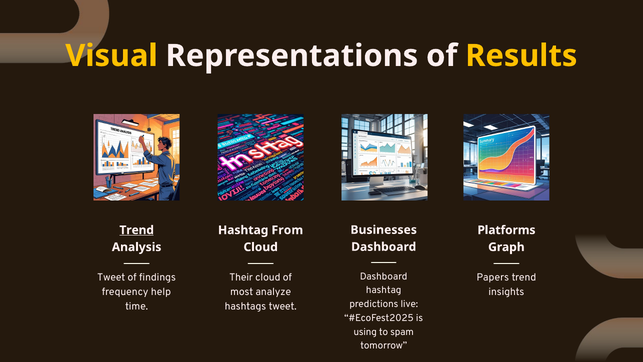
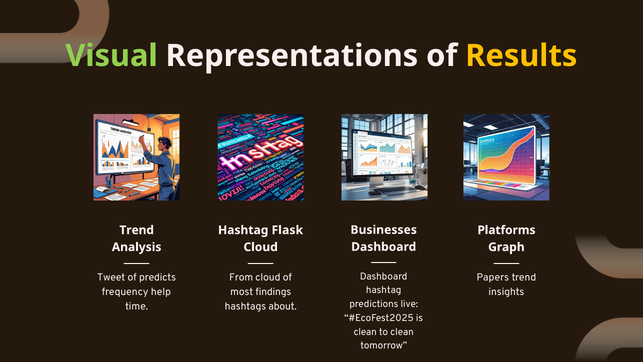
Visual colour: yellow -> light green (111, 56)
Trend underline: present -> none (137, 230)
From: From -> Flask (287, 230)
findings: findings -> predicts (157, 277)
Their: Their -> From (241, 277)
analyze: analyze -> findings (273, 292)
hashtags tweet: tweet -> about (283, 306)
using: using -> clean (365, 332)
to spam: spam -> clean (402, 332)
